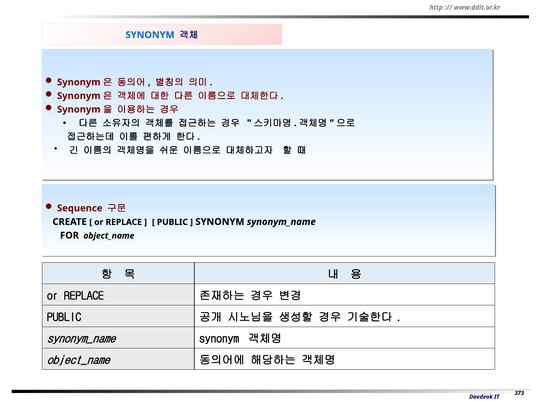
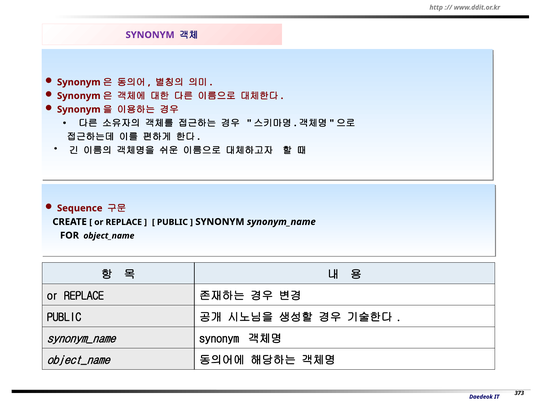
SYNONYM colour: blue -> purple (150, 35)
